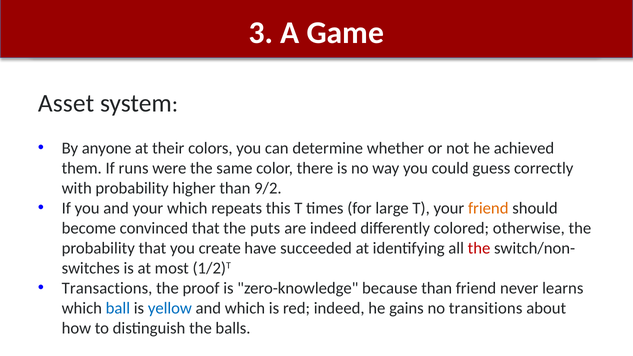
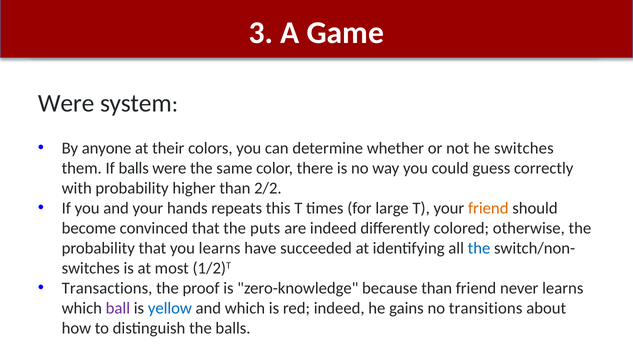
Asset: Asset -> Were (66, 103)
he achieved: achieved -> switches (524, 148)
If runs: runs -> balls (134, 168)
9/2: 9/2 -> 2/2 (268, 188)
your which: which -> hands (187, 208)
you create: create -> learns (220, 248)
the colour: red -> blue (479, 248)
ball colour: blue -> purple (118, 308)
